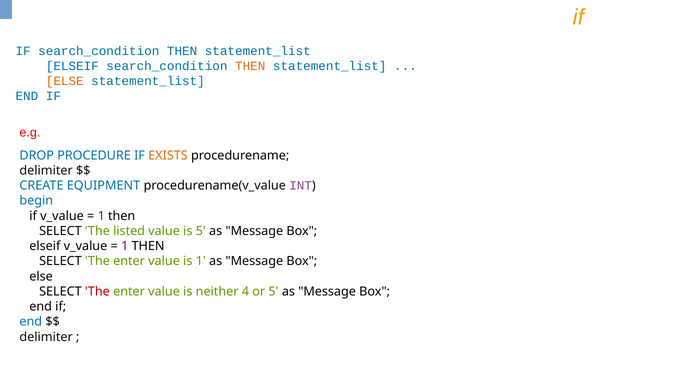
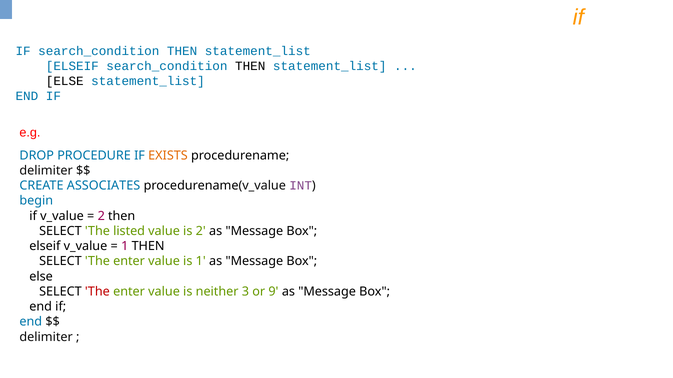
THEN colour: orange -> black (250, 66)
ELSE colour: orange -> black (65, 81)
EQUIPMENT: EQUIPMENT -> ASSOCIATES (104, 186)
1: 1 -> 2 (101, 216)
is 5: 5 -> 2 (201, 231)
4: 4 -> 3 (245, 292)
or 5: 5 -> 9 (273, 292)
